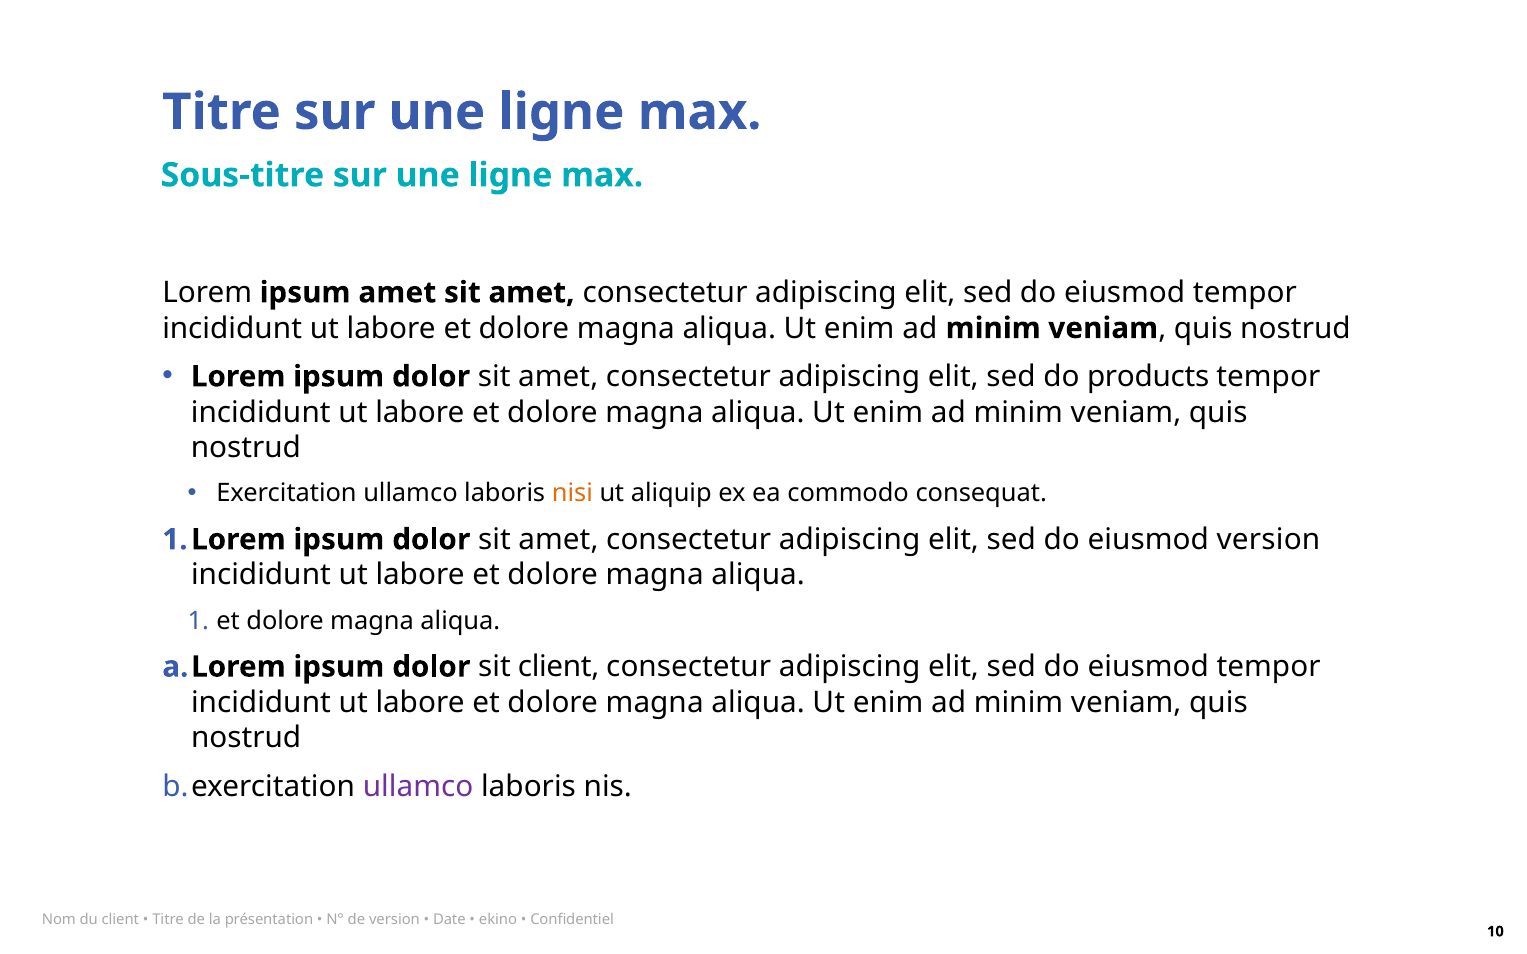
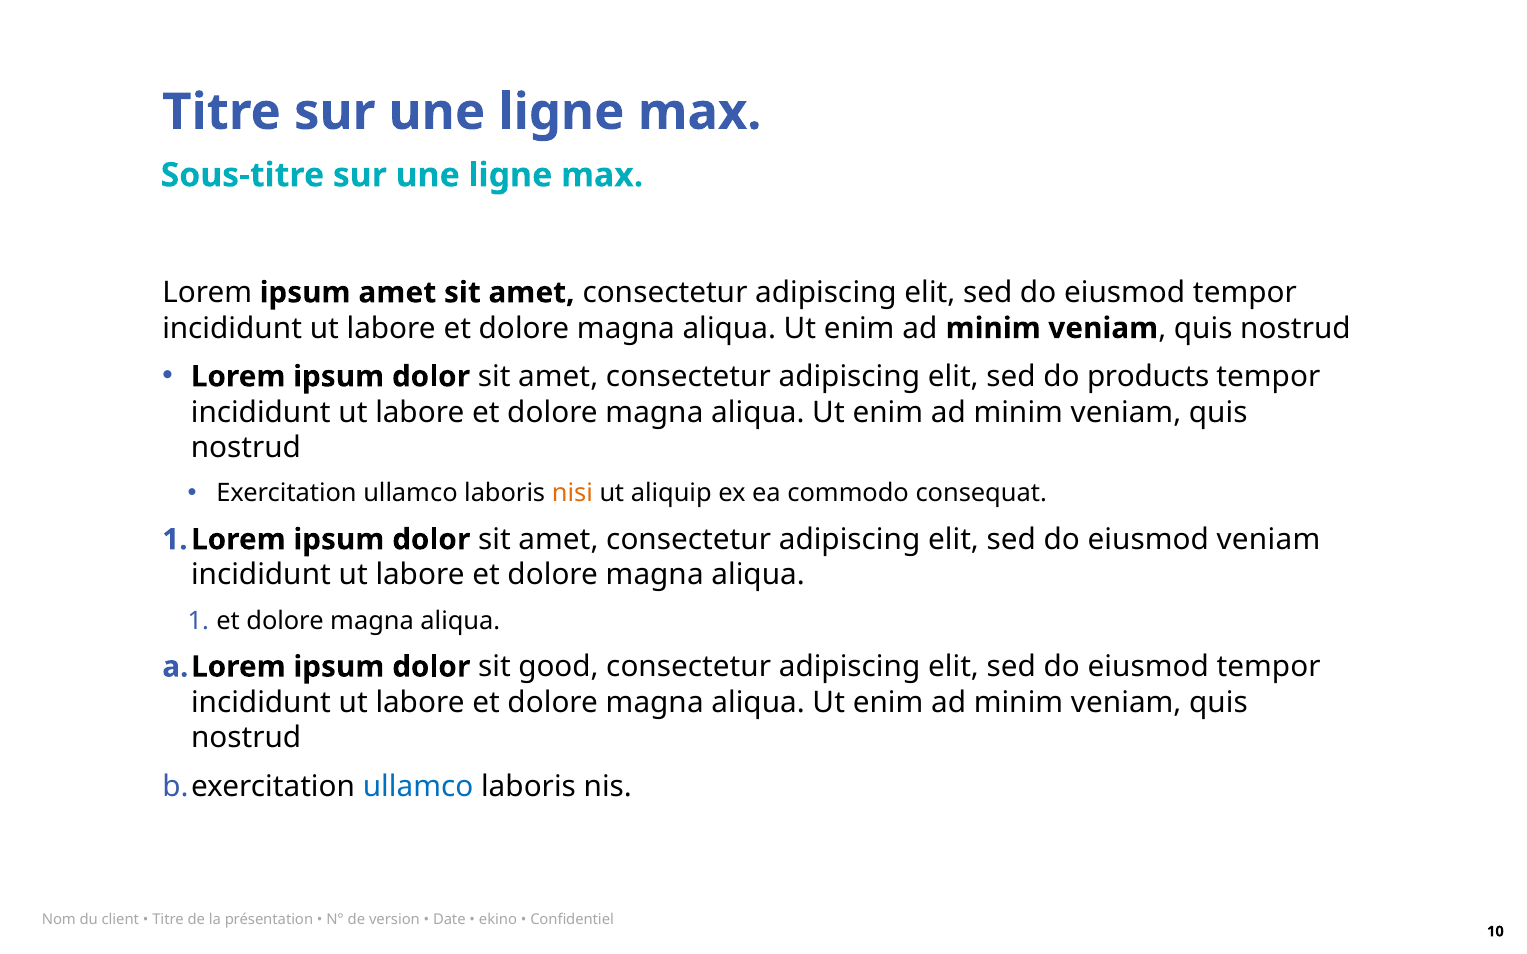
eiusmod version: version -> veniam (1268, 540)
sit client: client -> good (558, 667)
ullamco colour: purple -> blue (418, 787)
